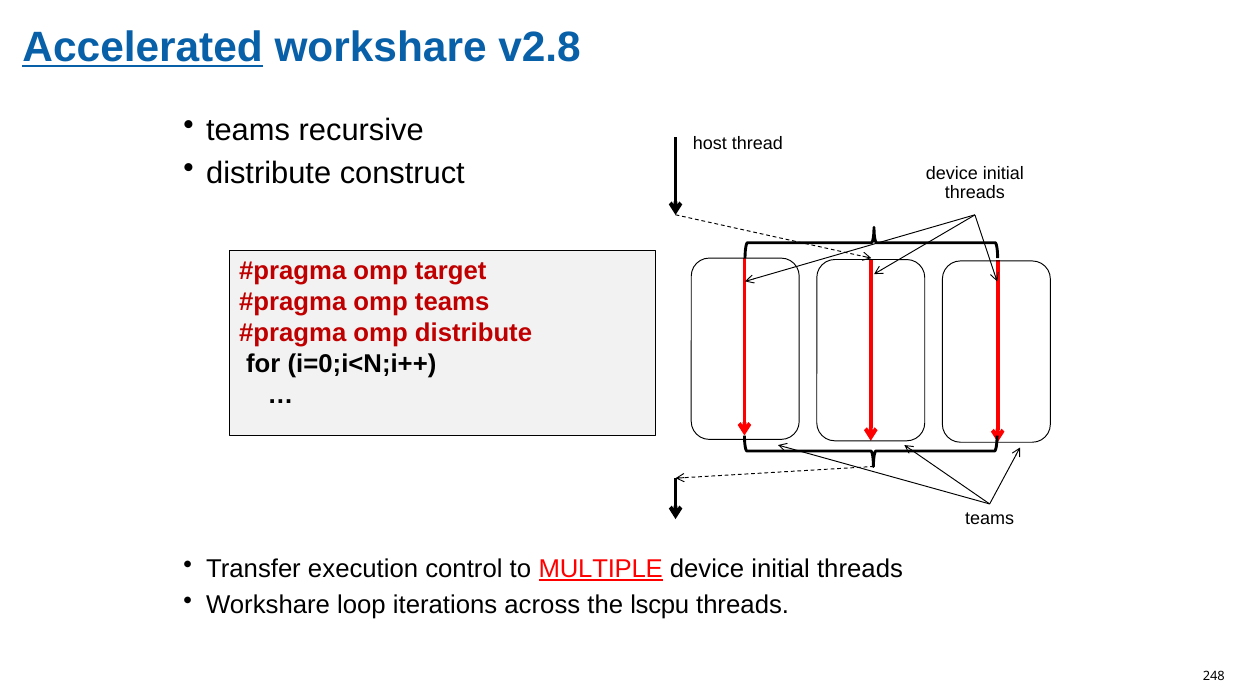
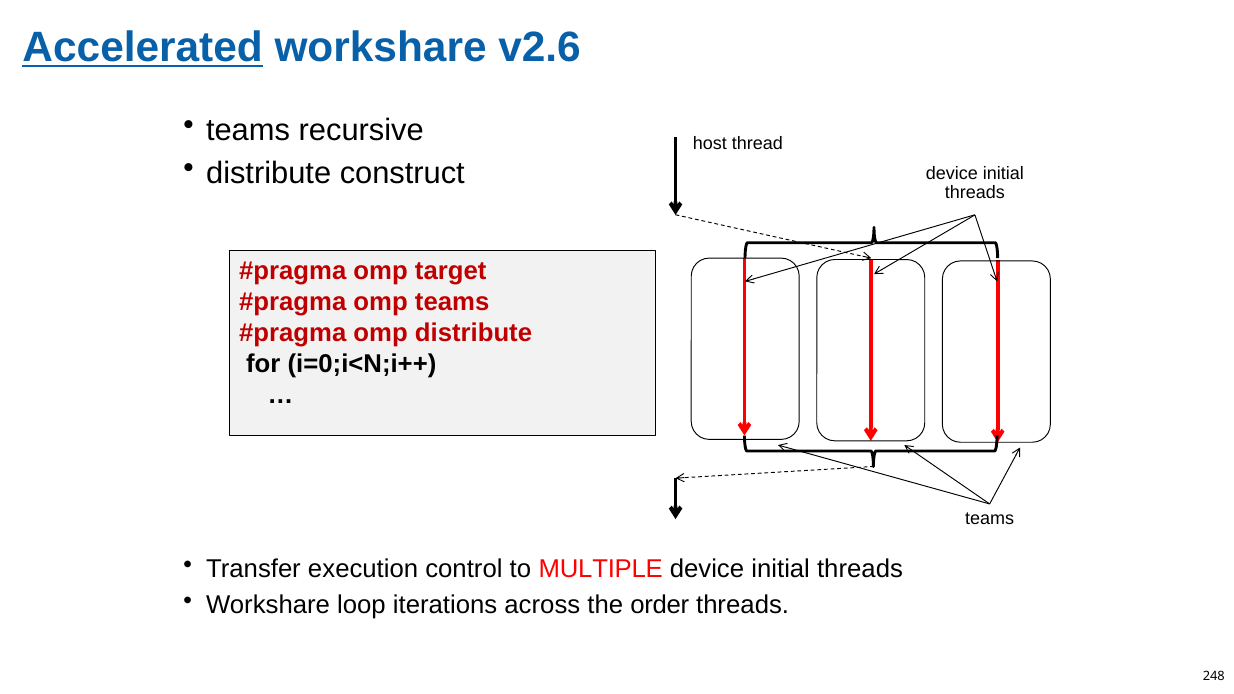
v2.8: v2.8 -> v2.6 (540, 48)
MULTIPLE underline: present -> none (601, 569)
lscpu: lscpu -> order (660, 605)
